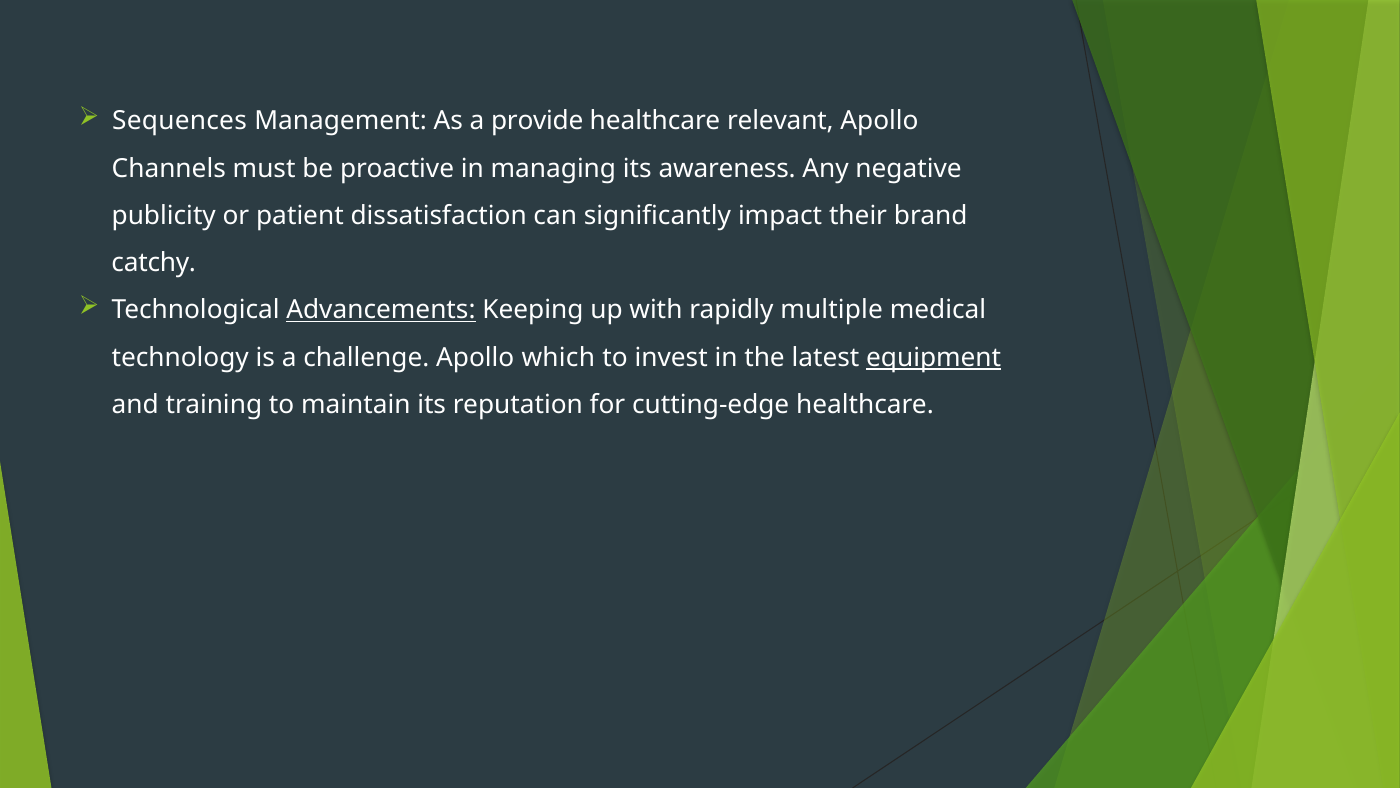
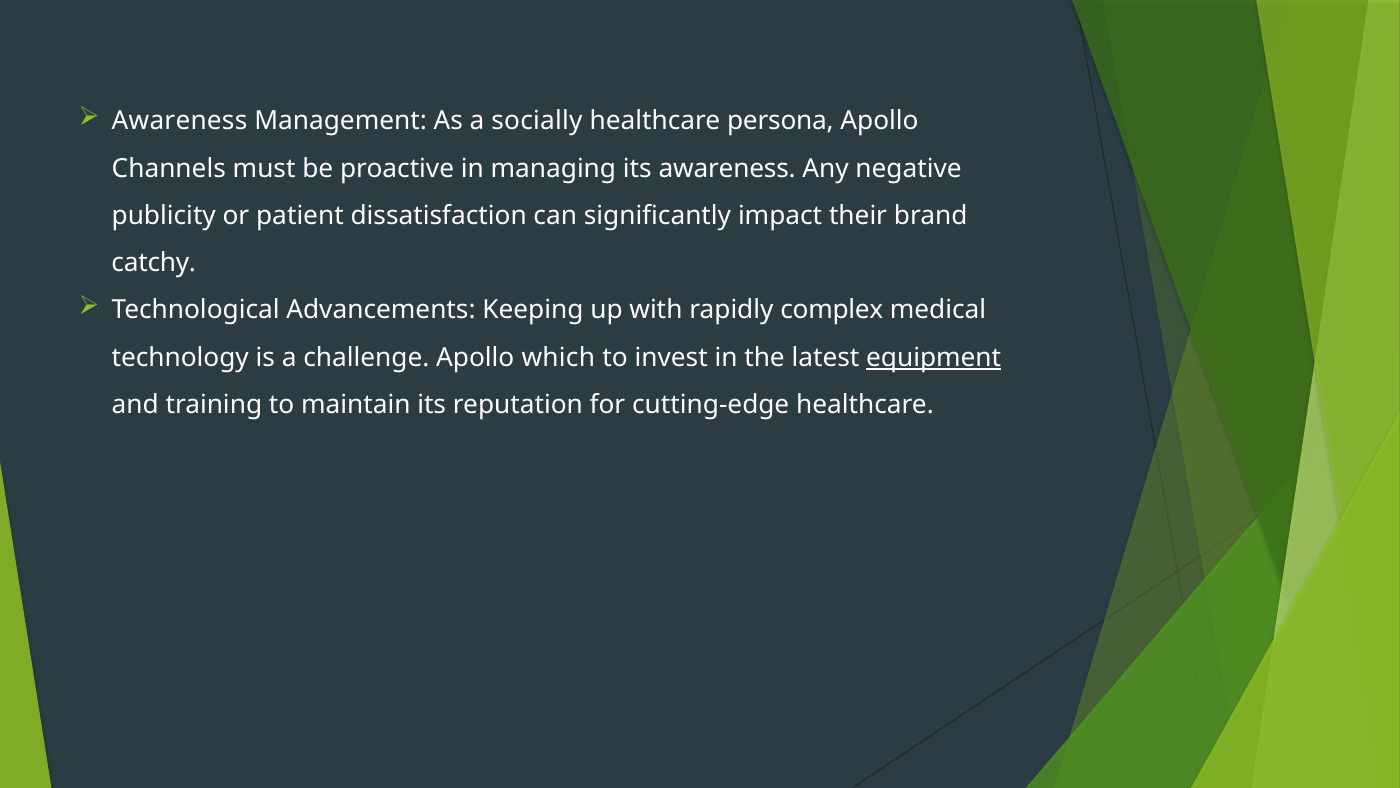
Sequences: Sequences -> Awareness (180, 121)
provide: provide -> socially (537, 121)
relevant: relevant -> persona (780, 121)
Advancements underline: present -> none (381, 310)
multiple: multiple -> complex (832, 310)
